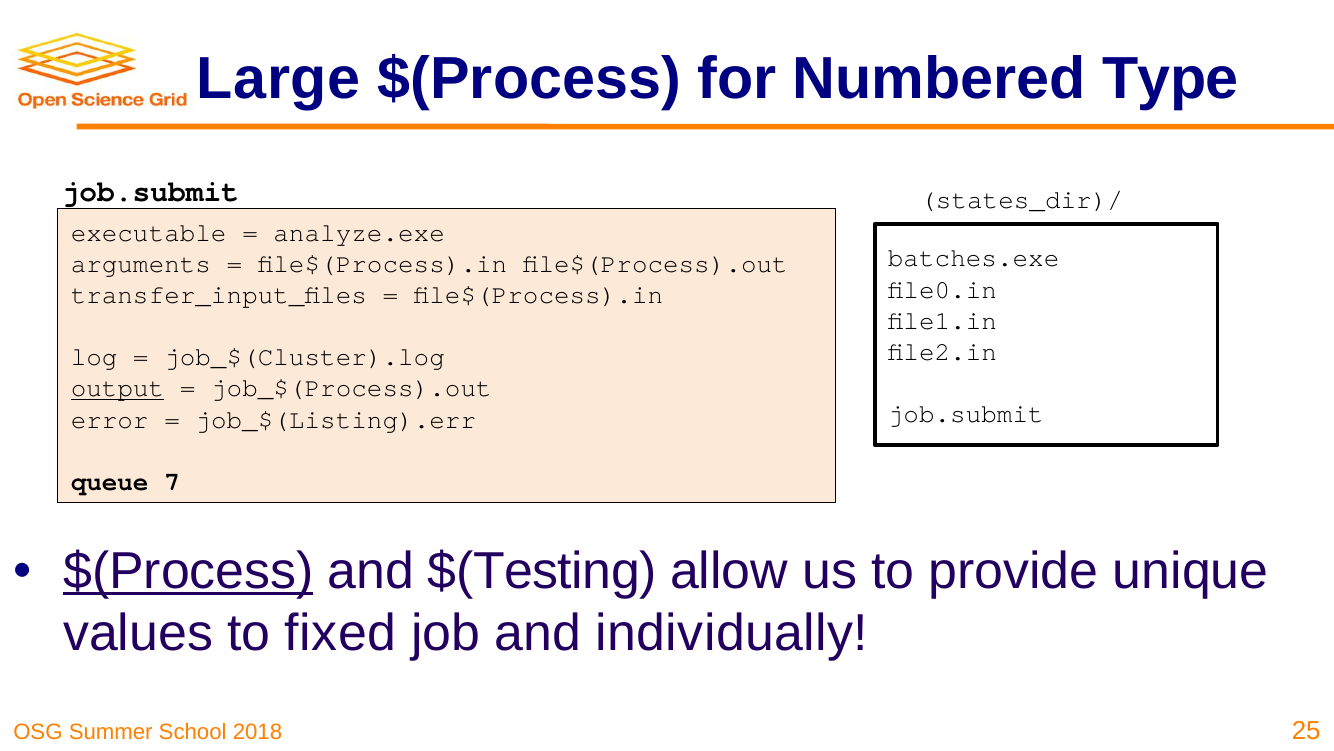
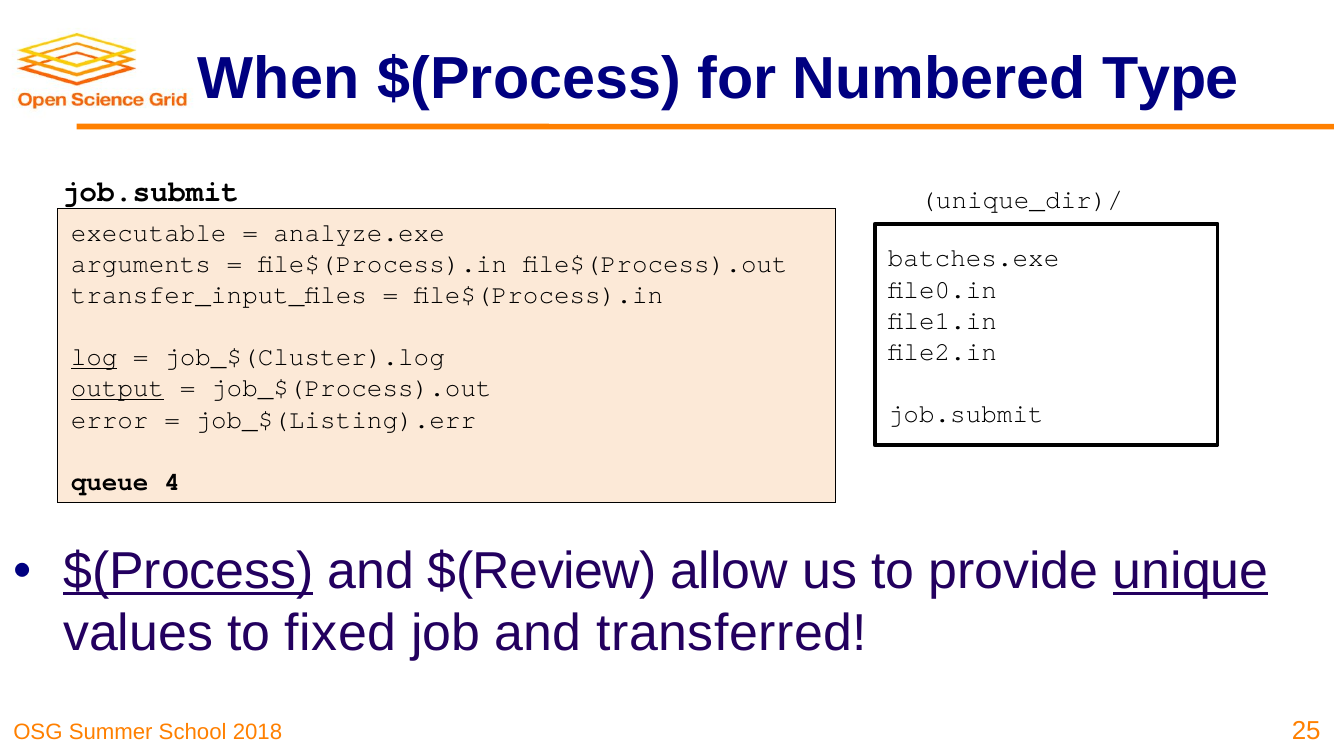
Large: Large -> When (279, 79)
states_dir)/: states_dir)/ -> unique_dir)/ (1022, 200)
log underline: none -> present (94, 357)
7: 7 -> 4 (172, 481)
$(Testing: $(Testing -> $(Review (542, 571)
unique underline: none -> present (1191, 571)
individually: individually -> transferred (732, 633)
